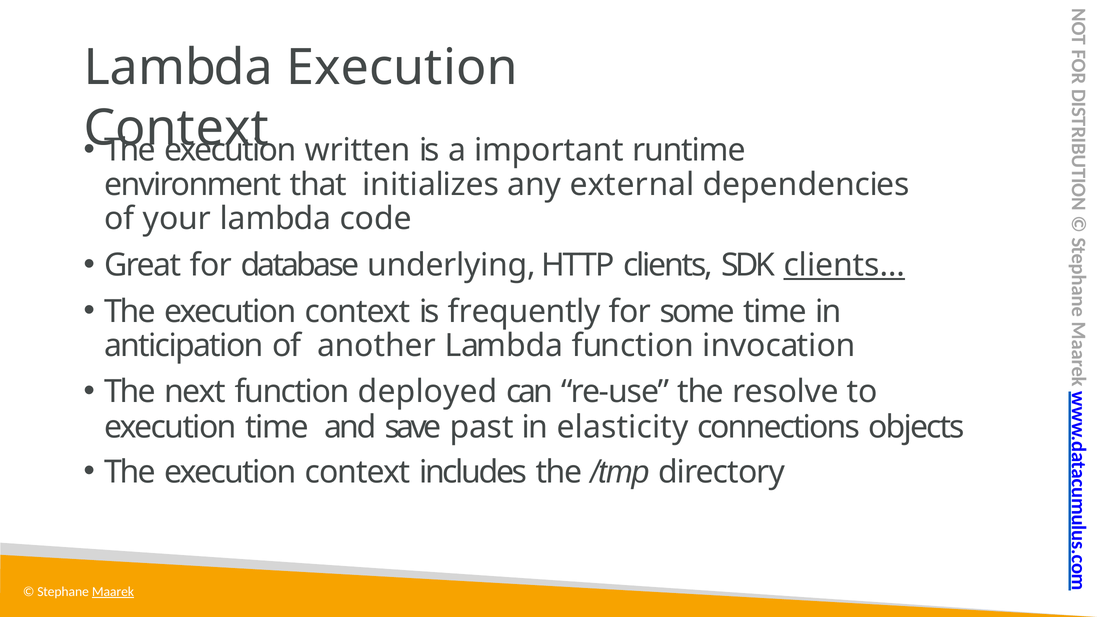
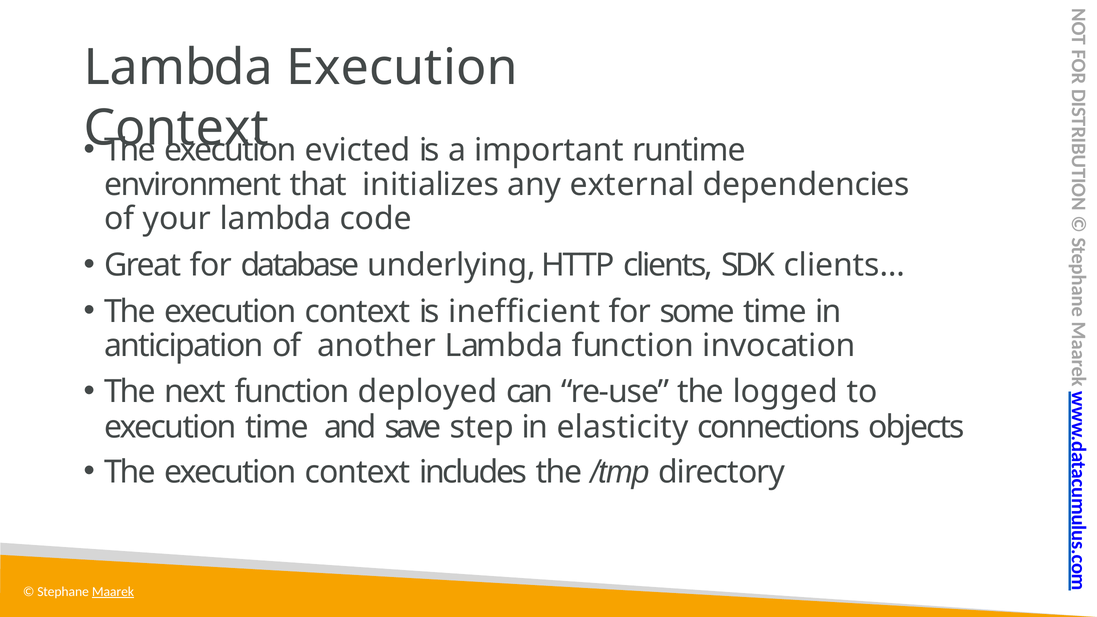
written: written -> evicted (358, 150)
clients… underline: present -> none (844, 265)
frequently: frequently -> inefficient (524, 312)
resolve: resolve -> logged (785, 392)
past: past -> step (482, 427)
